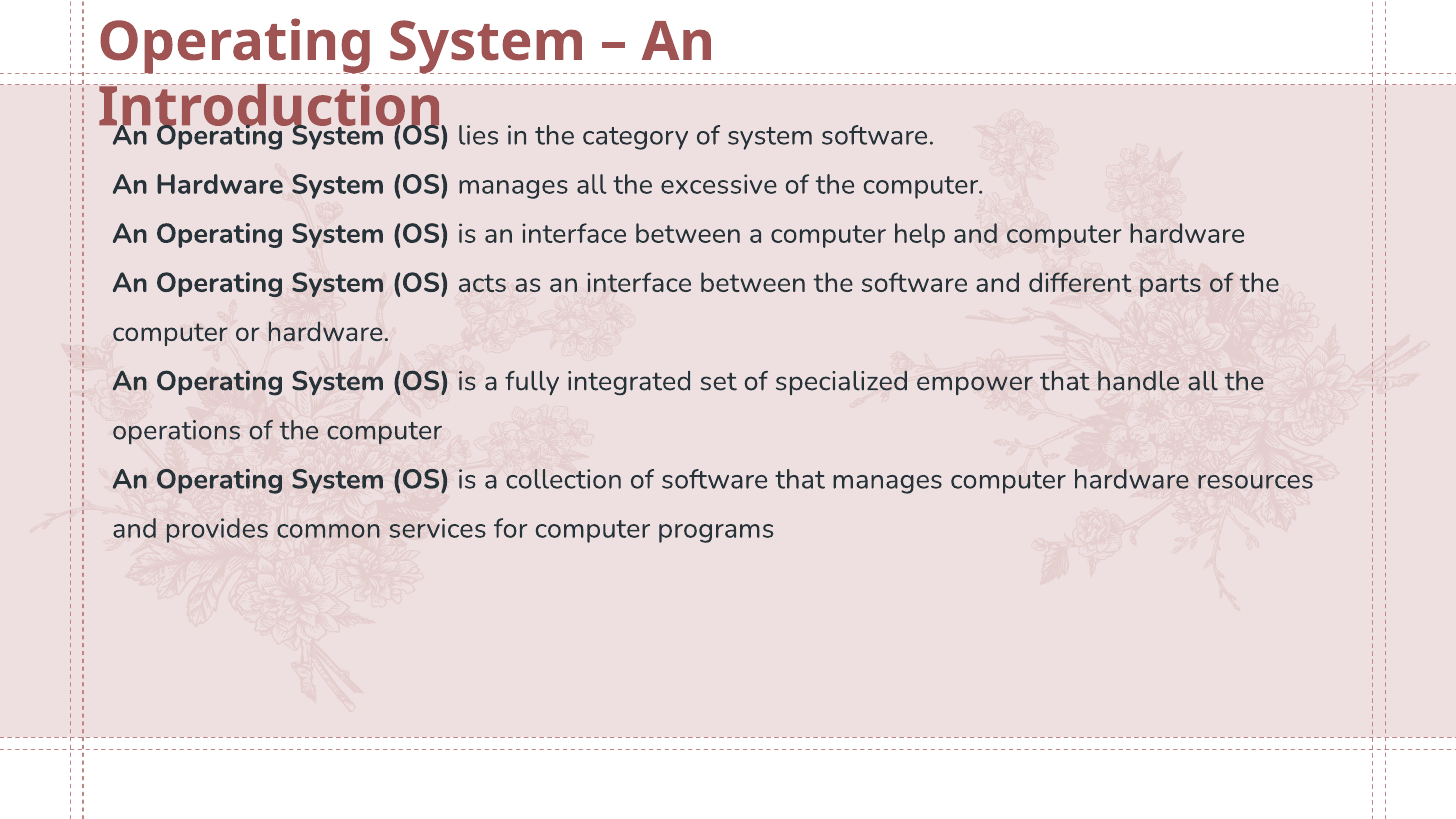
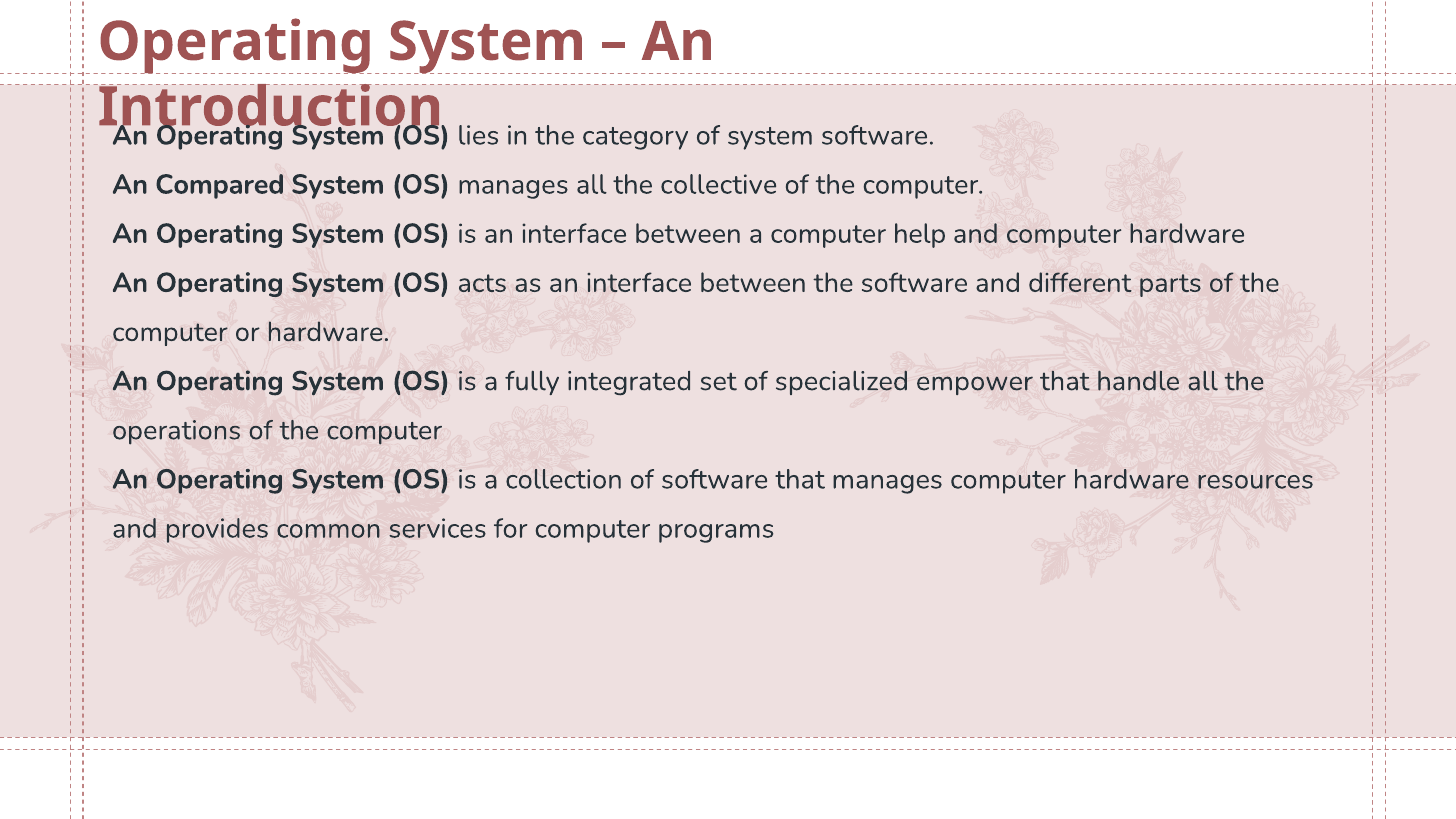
An Hardware: Hardware -> Compared (220, 185)
excessive: excessive -> collective (719, 185)
